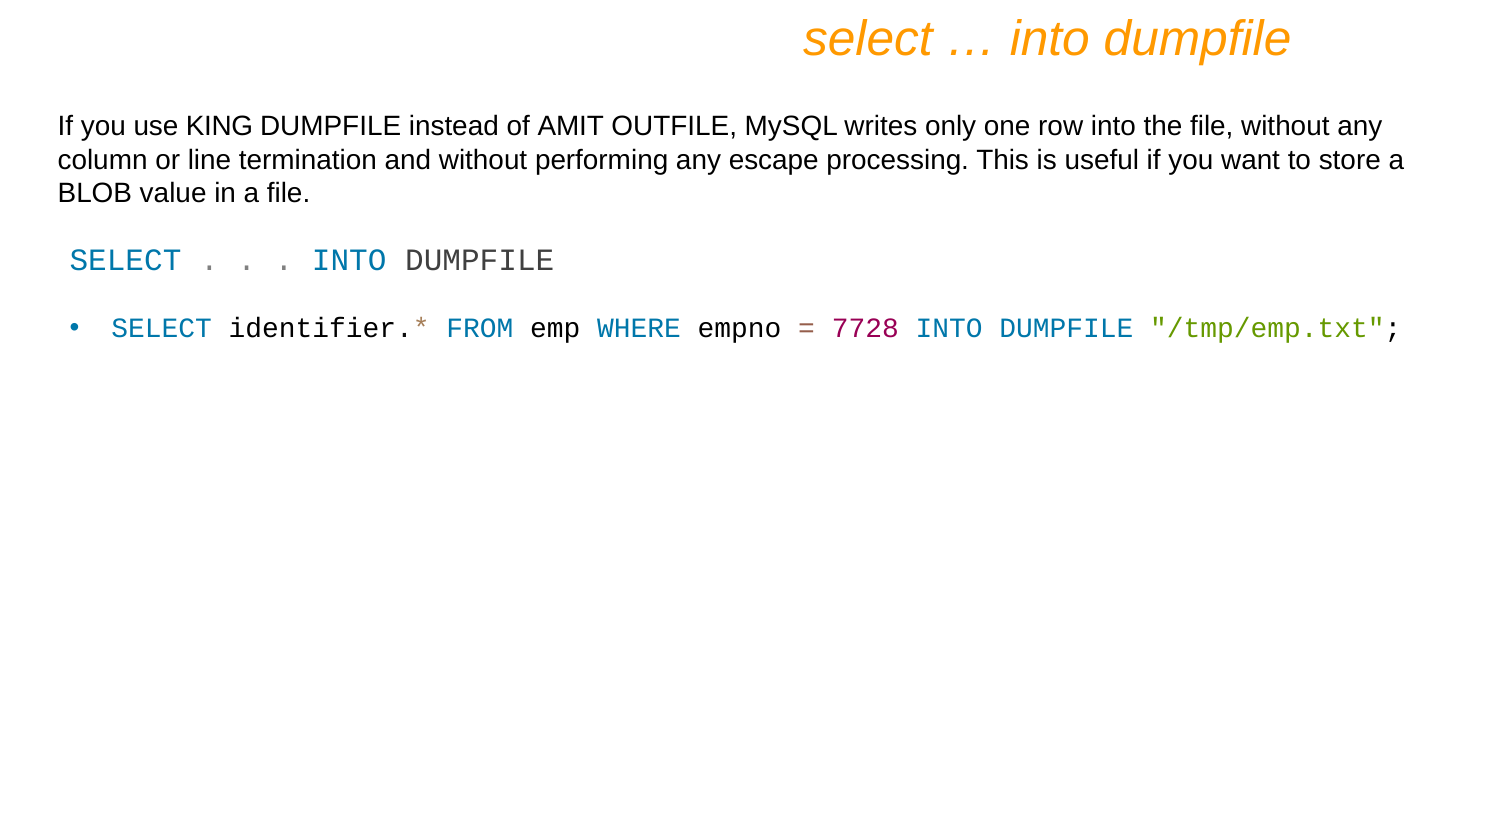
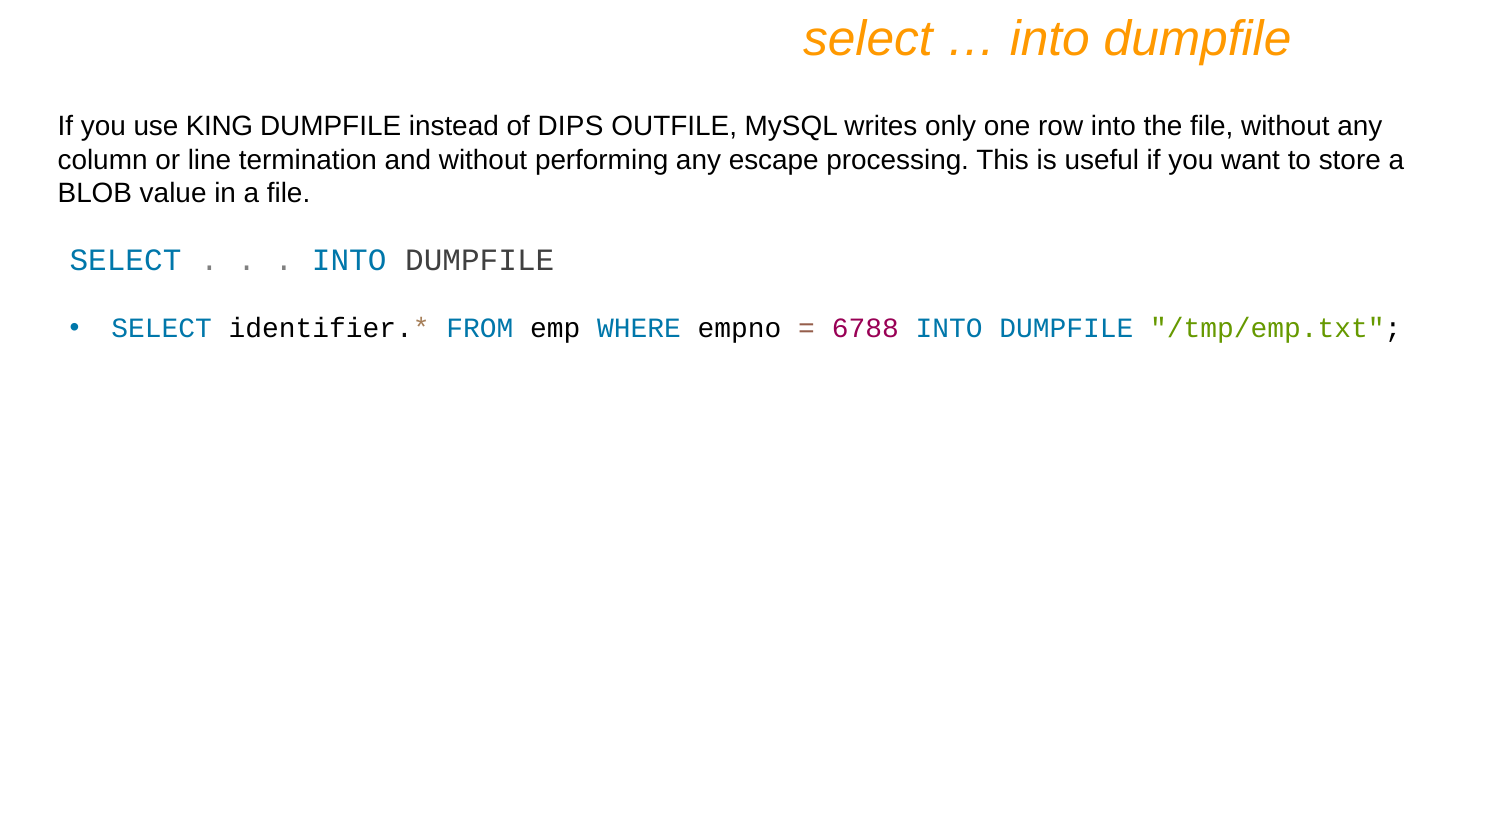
AMIT: AMIT -> DIPS (570, 127)
7728: 7728 -> 6788 (865, 329)
